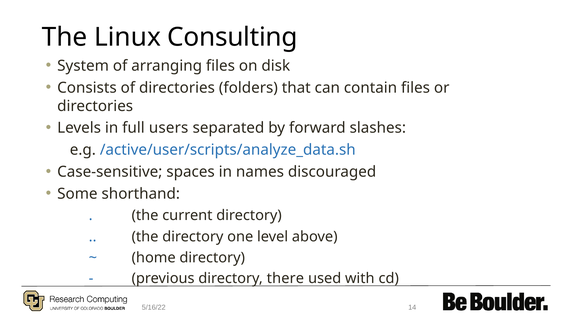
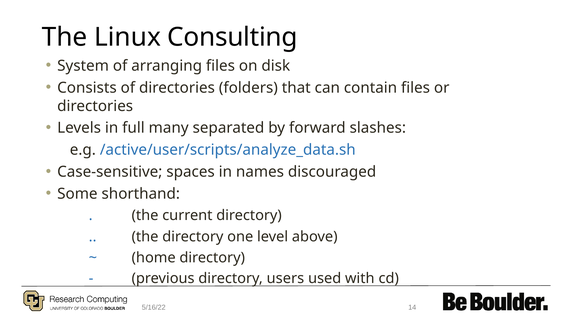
users: users -> many (169, 128)
there: there -> users (285, 278)
